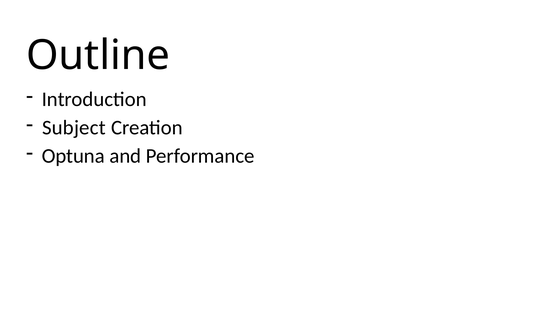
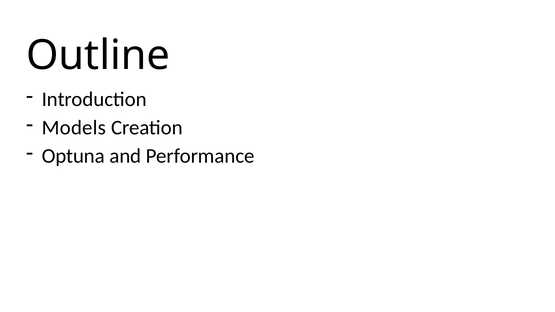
Subject: Subject -> Models (74, 128)
